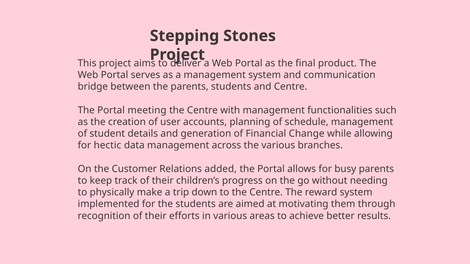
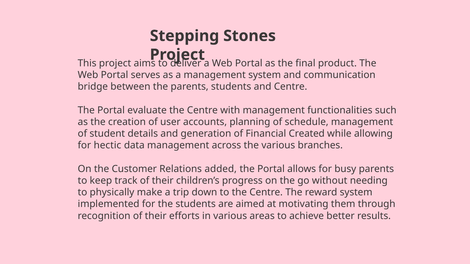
meeting: meeting -> evaluate (147, 110)
Change: Change -> Created (307, 134)
